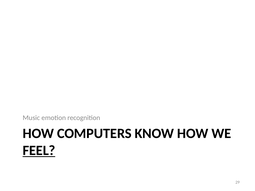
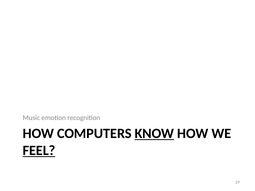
KNOW underline: none -> present (154, 134)
